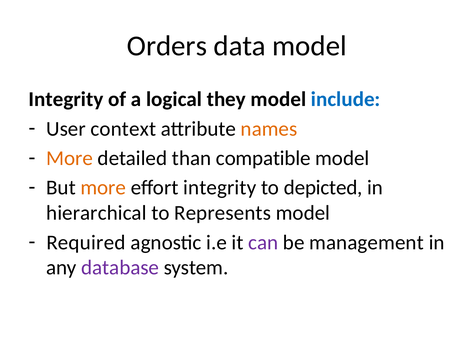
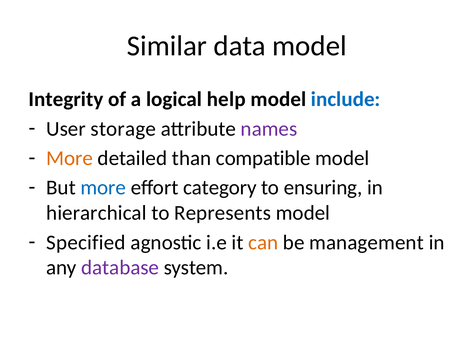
Orders: Orders -> Similar (167, 46)
they: they -> help (226, 99)
context: context -> storage (123, 129)
names colour: orange -> purple (269, 129)
more colour: orange -> blue (103, 188)
effort integrity: integrity -> category (220, 188)
depicted: depicted -> ensuring (323, 188)
Required: Required -> Specified (86, 243)
can colour: purple -> orange (263, 243)
